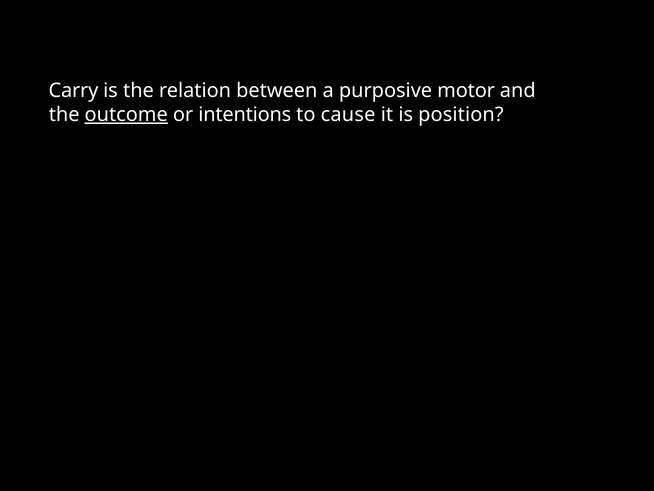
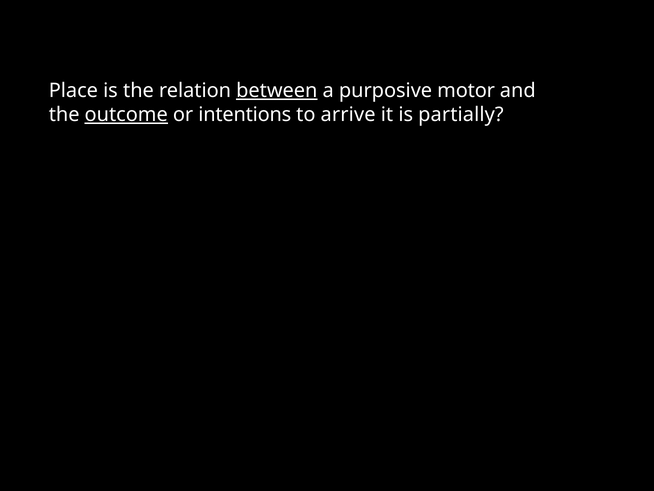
Carry: Carry -> Place (73, 91)
between underline: none -> present (277, 91)
cause: cause -> arrive (348, 115)
position: position -> partially (461, 115)
